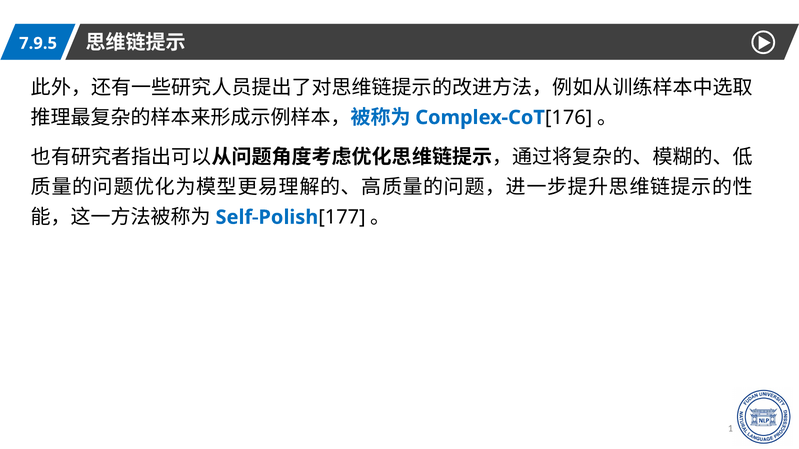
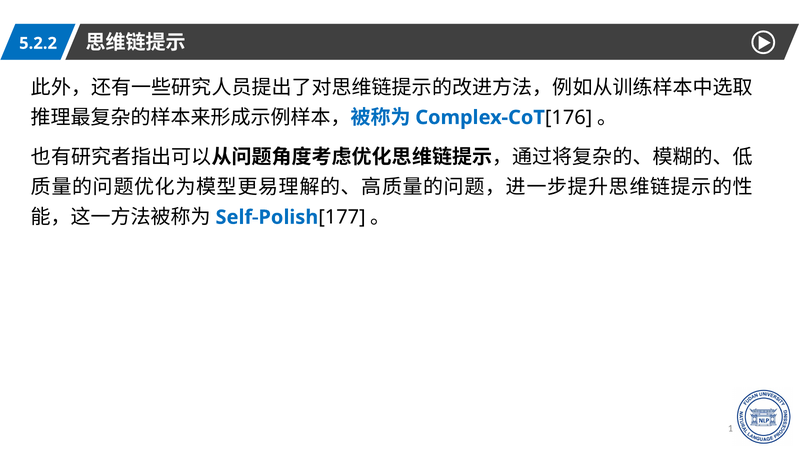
7.9.5: 7.9.5 -> 5.2.2 (38, 43)
